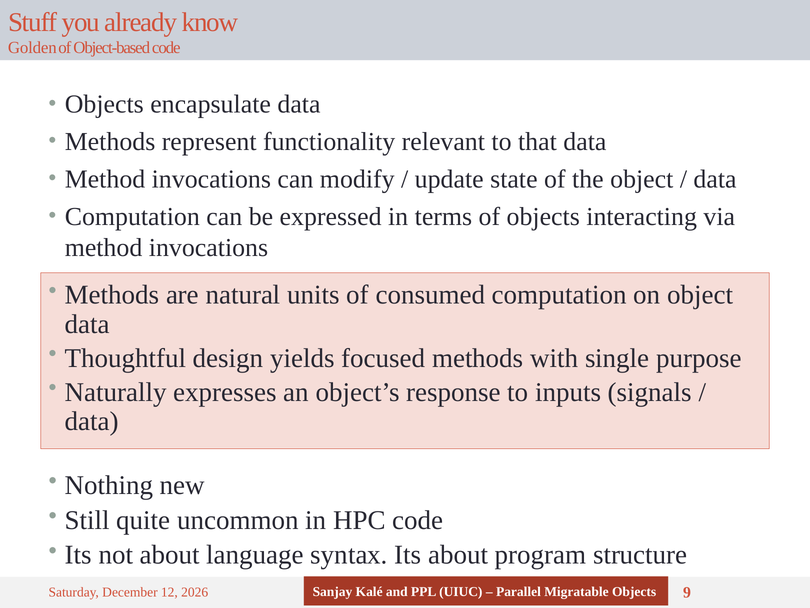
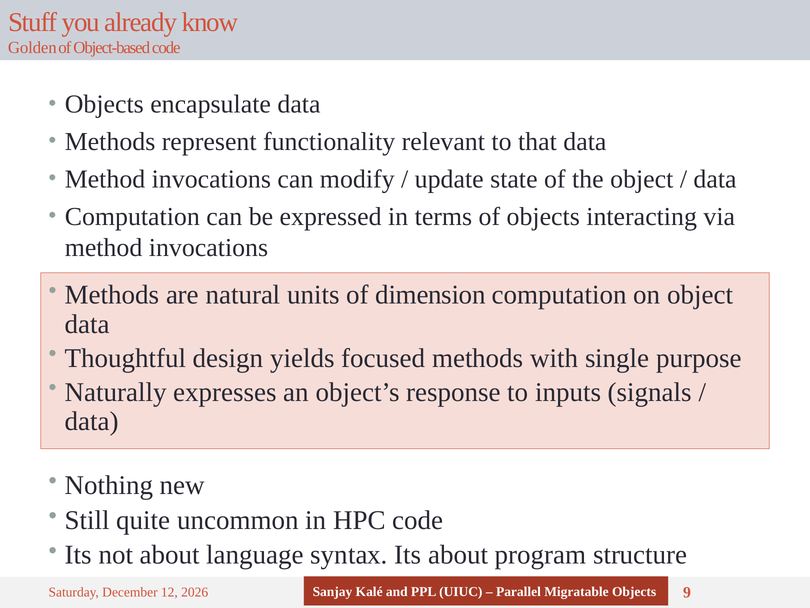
consumed: consumed -> dimension (431, 295)
